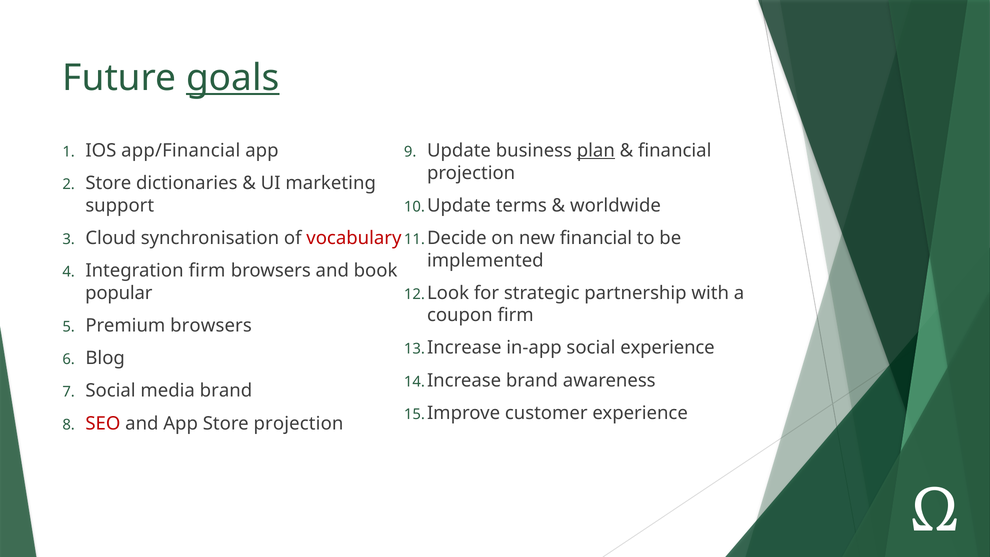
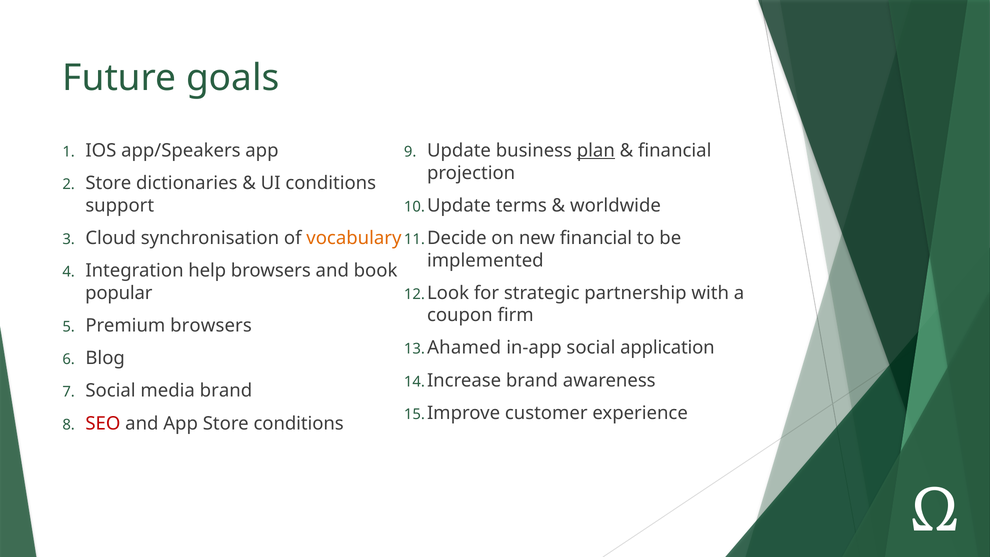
goals underline: present -> none (233, 78)
app/Financial: app/Financial -> app/Speakers (181, 151)
UI marketing: marketing -> conditions (331, 183)
vocabulary colour: red -> orange (354, 238)
Integration firm: firm -> help (207, 271)
Increase: Increase -> Ahamed (464, 348)
social experience: experience -> application (667, 348)
Store projection: projection -> conditions (299, 423)
